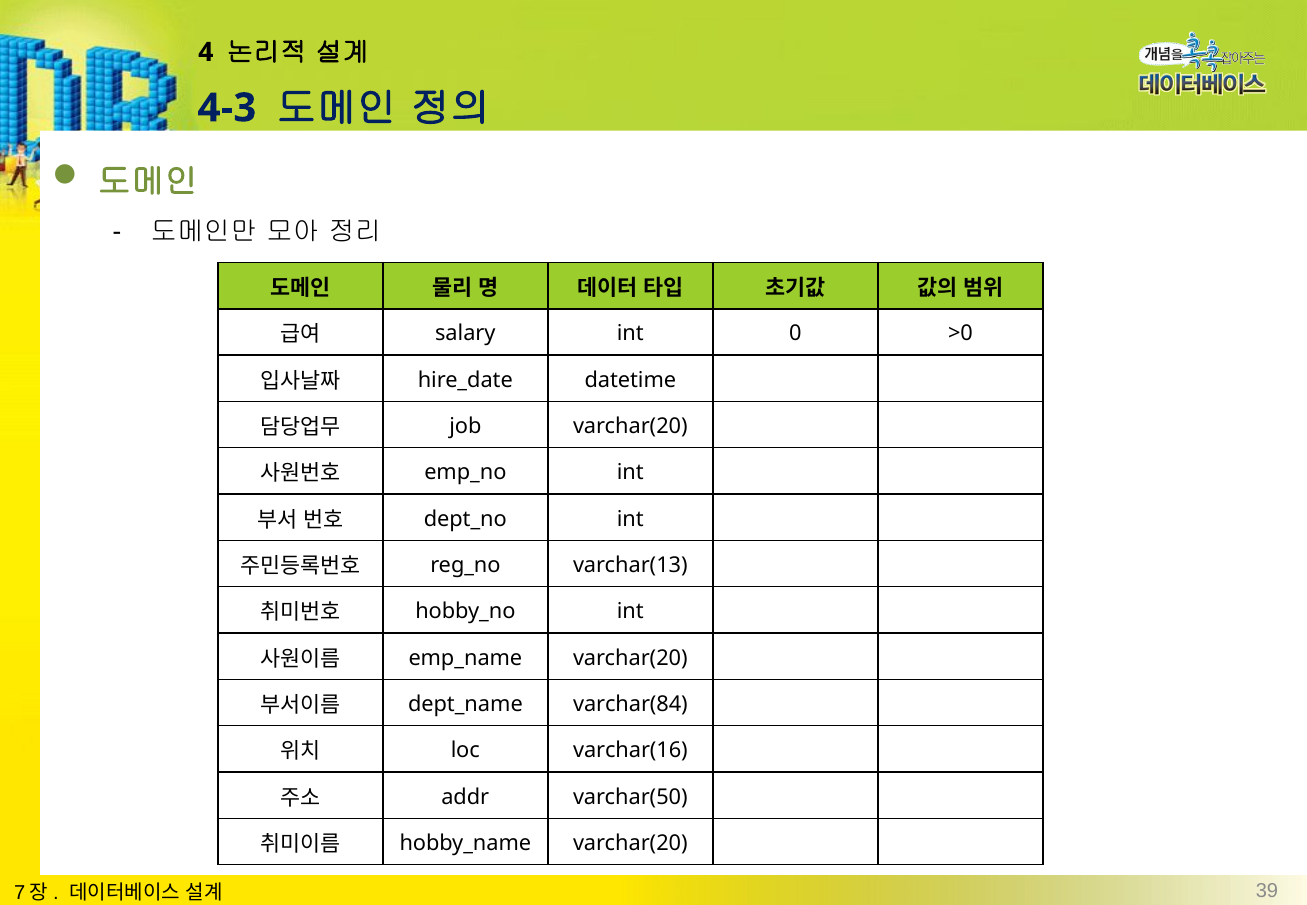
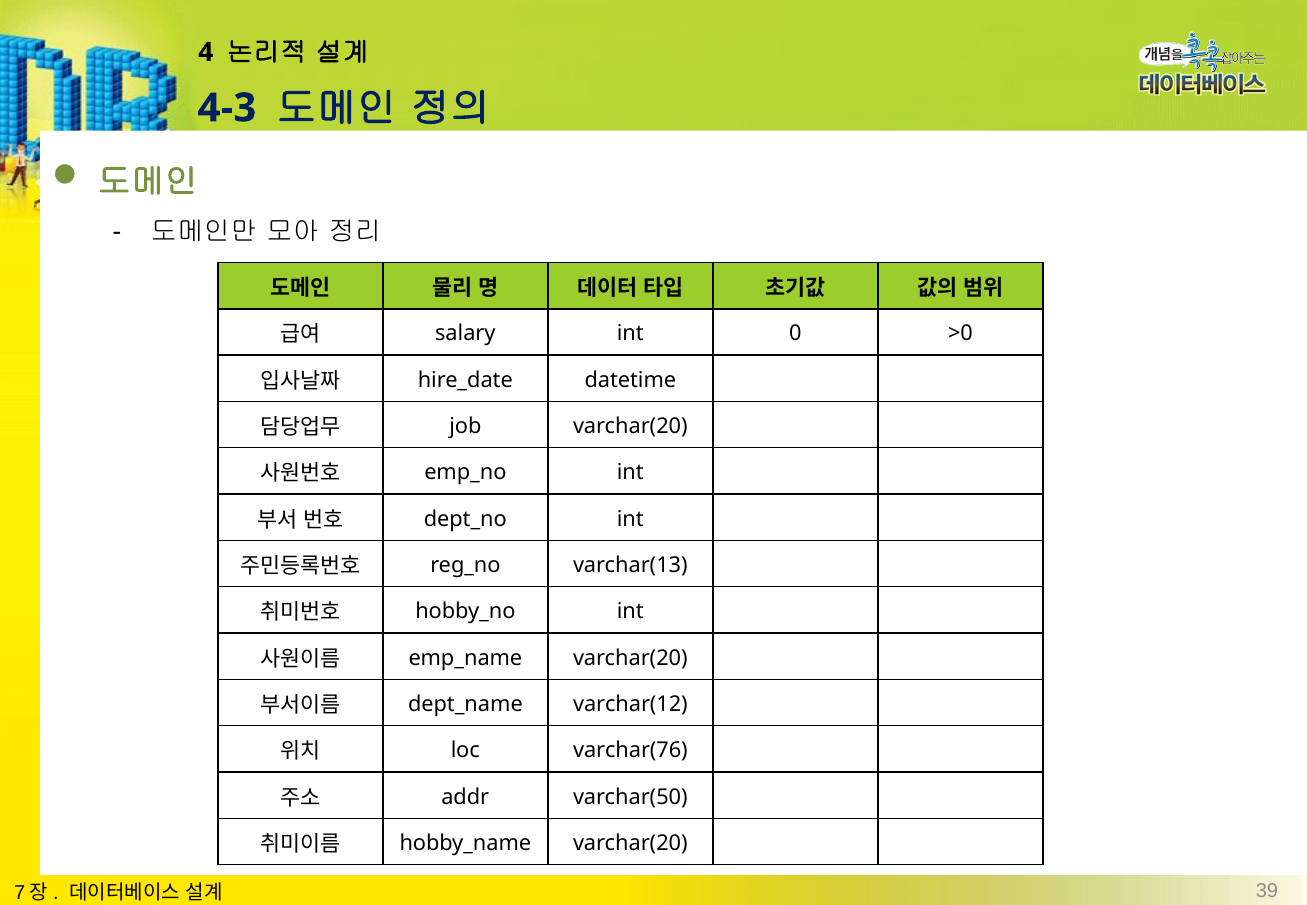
varchar(84: varchar(84 -> varchar(12 (630, 704)
varchar(16: varchar(16 -> varchar(76 (630, 750)
